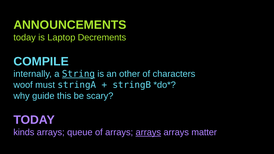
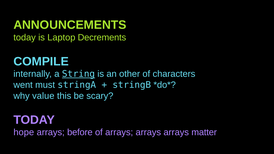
woof: woof -> went (23, 85)
guide: guide -> value (43, 96)
kinds: kinds -> hope (24, 132)
queue: queue -> before (80, 132)
arrays underline: present -> none (148, 132)
